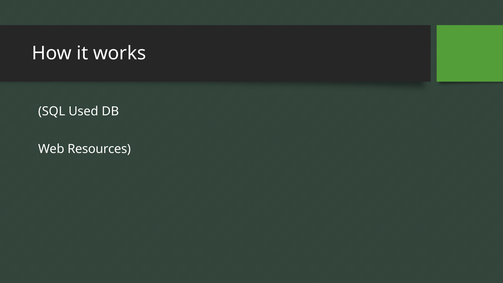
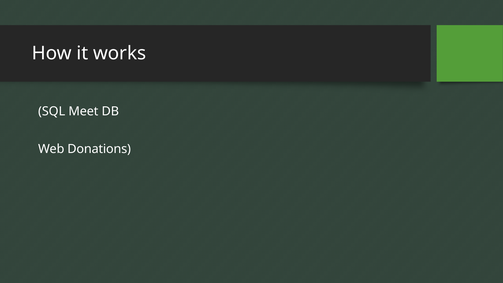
Used: Used -> Meet (83, 111)
Resources: Resources -> Donations (99, 149)
